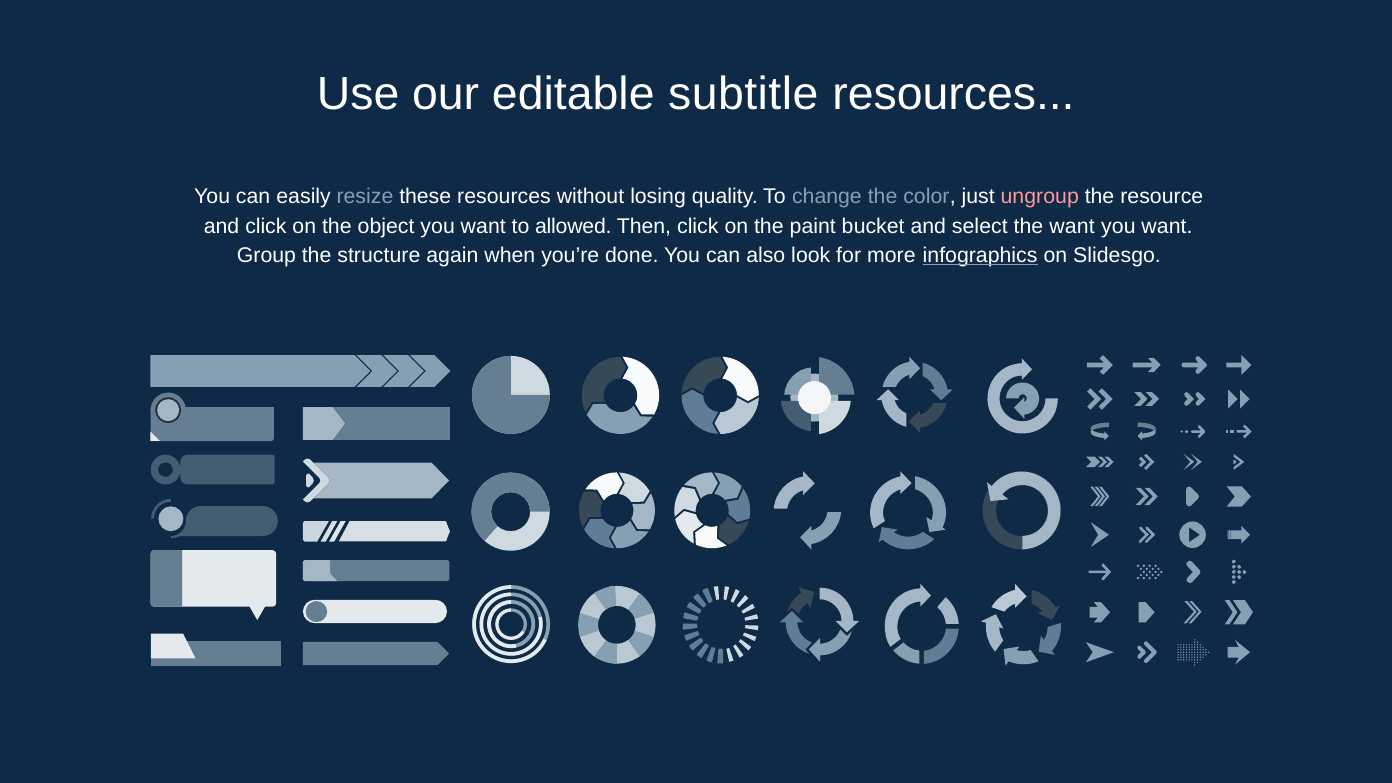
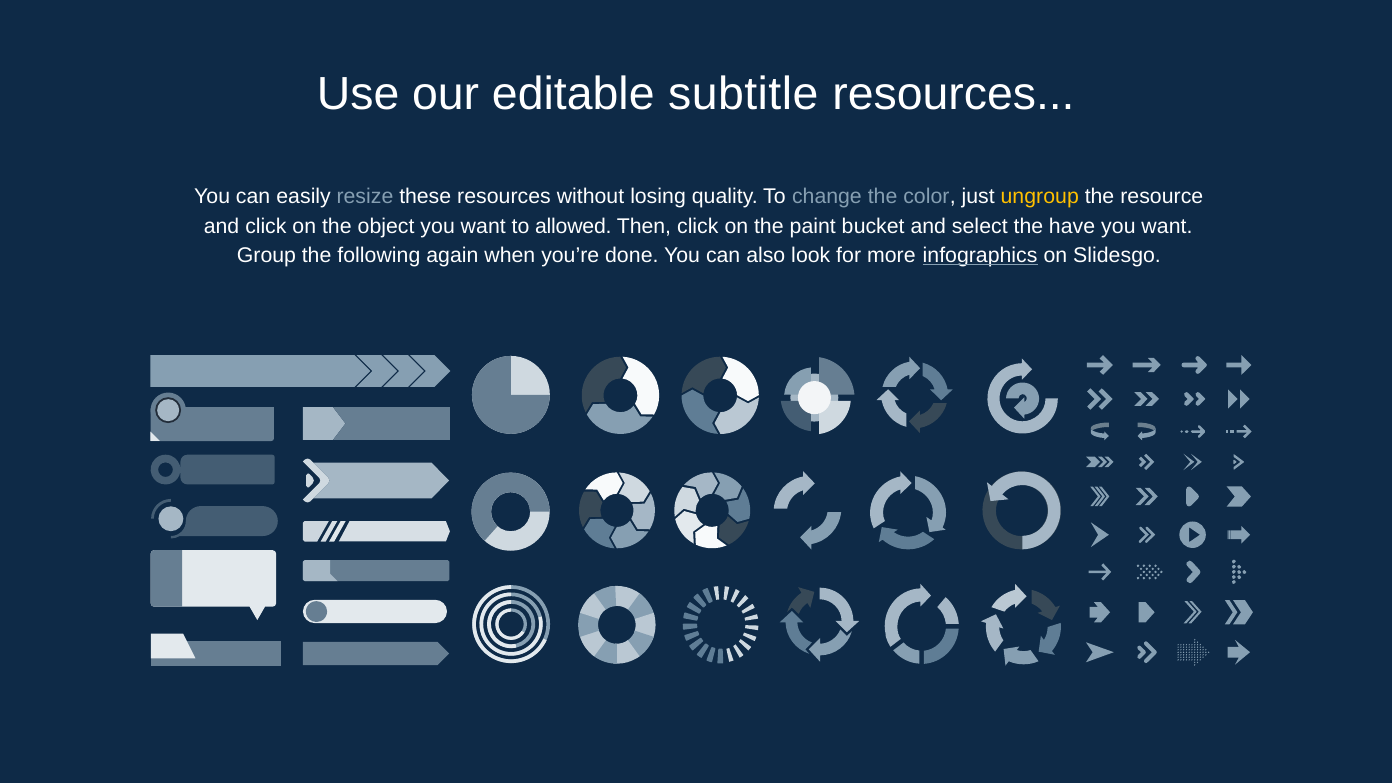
ungroup colour: pink -> yellow (1040, 197)
the want: want -> have (1072, 226)
structure: structure -> following (379, 255)
